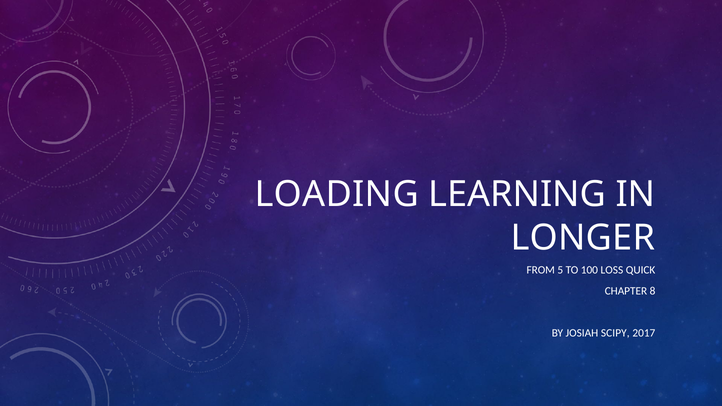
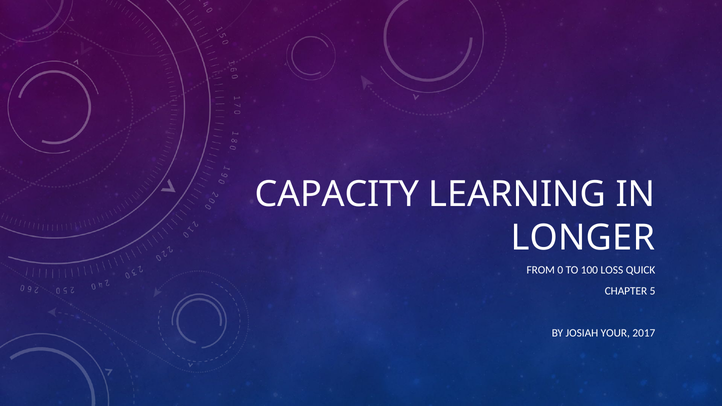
LOADING: LOADING -> CAPACITY (337, 195)
5: 5 -> 0 (560, 270)
8: 8 -> 5 (653, 291)
SCIPY: SCIPY -> YOUR (615, 333)
